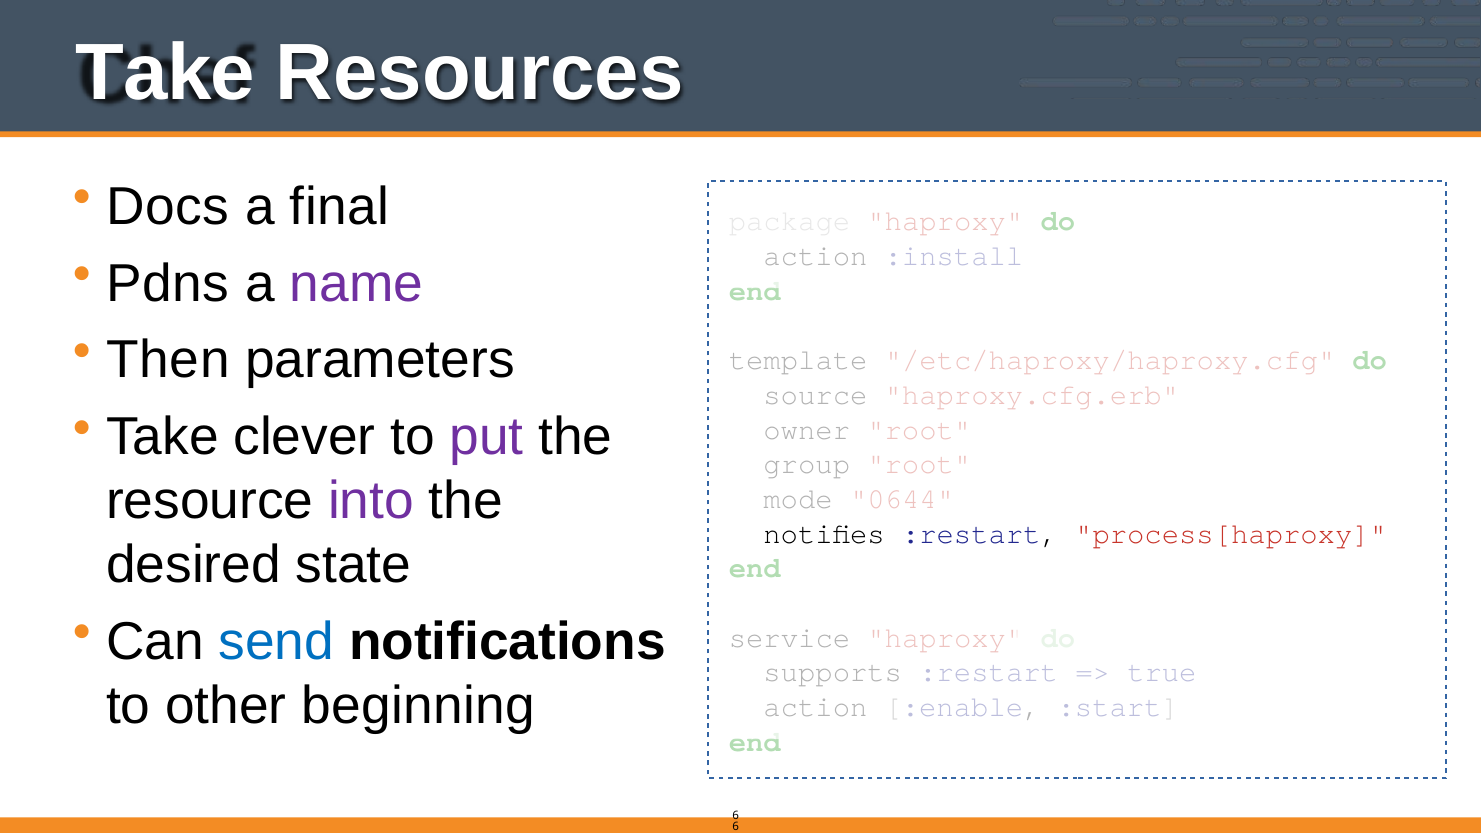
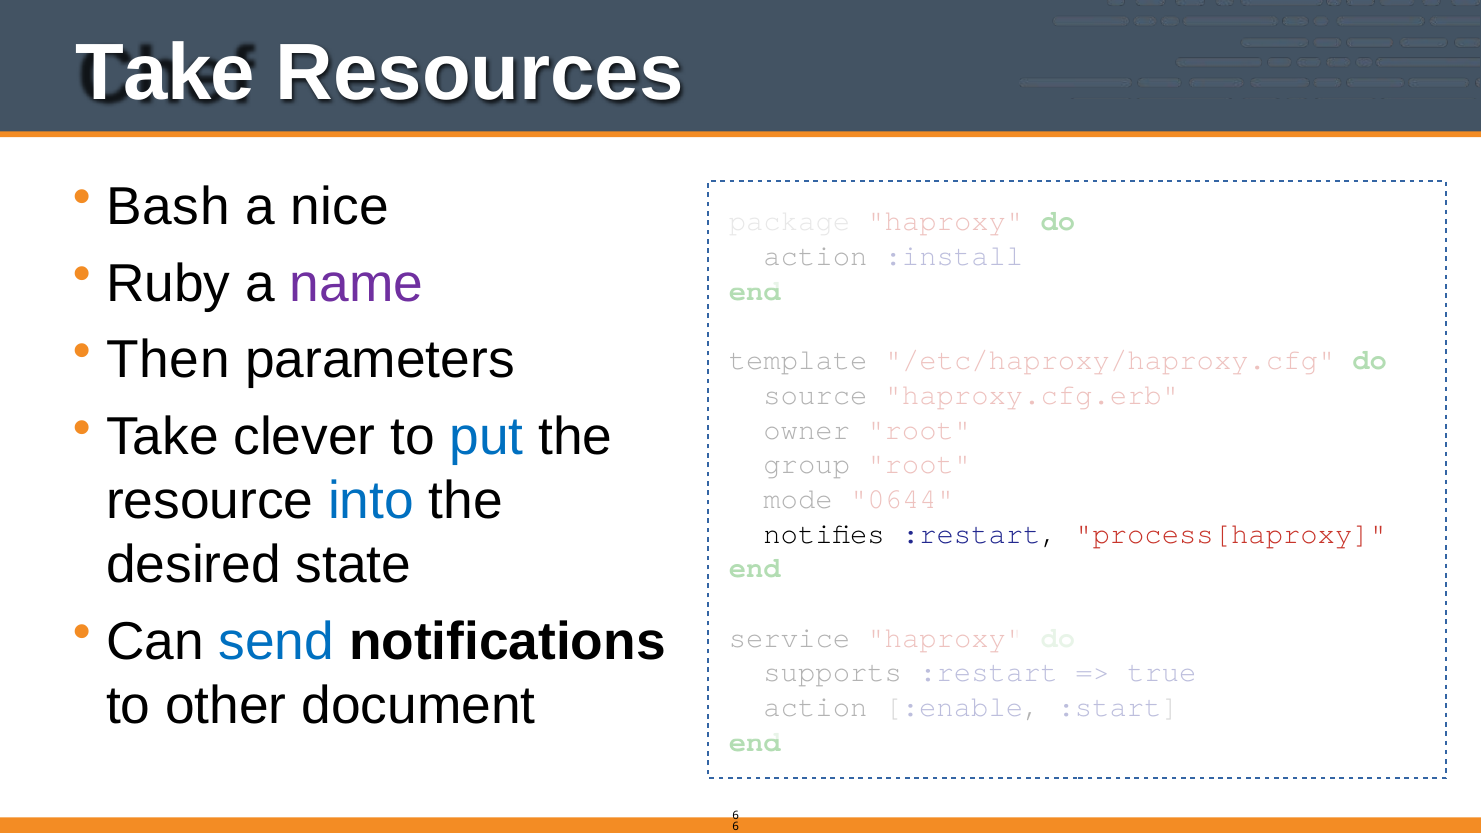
Docs: Docs -> Bash (168, 207)
final: final -> nice (340, 207)
Pdns: Pdns -> Ruby (168, 284)
put colour: purple -> blue (487, 437)
into colour: purple -> blue (371, 501)
beginning: beginning -> document (418, 706)
